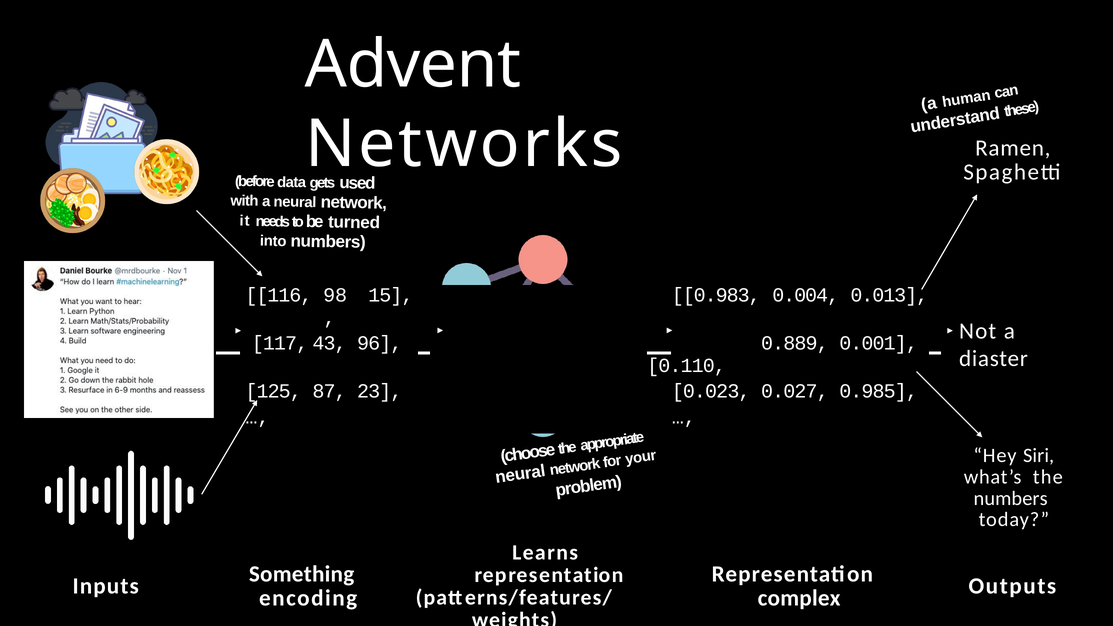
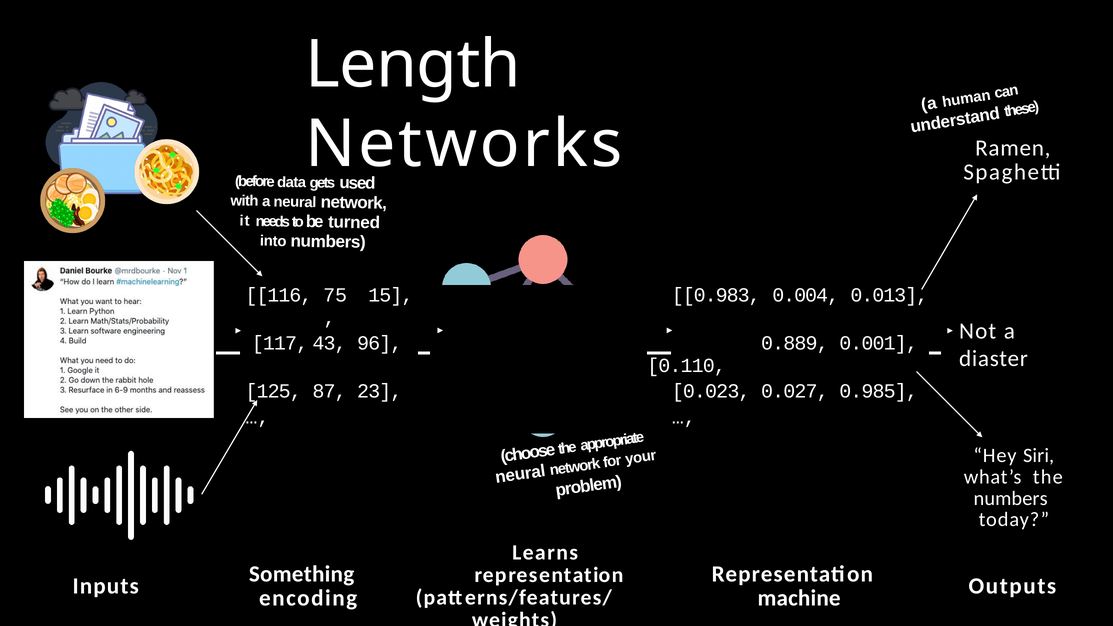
Advent: Advent -> Length (413, 65)
98: 98 -> 75 (335, 295)
complex: complex -> machine (799, 598)
